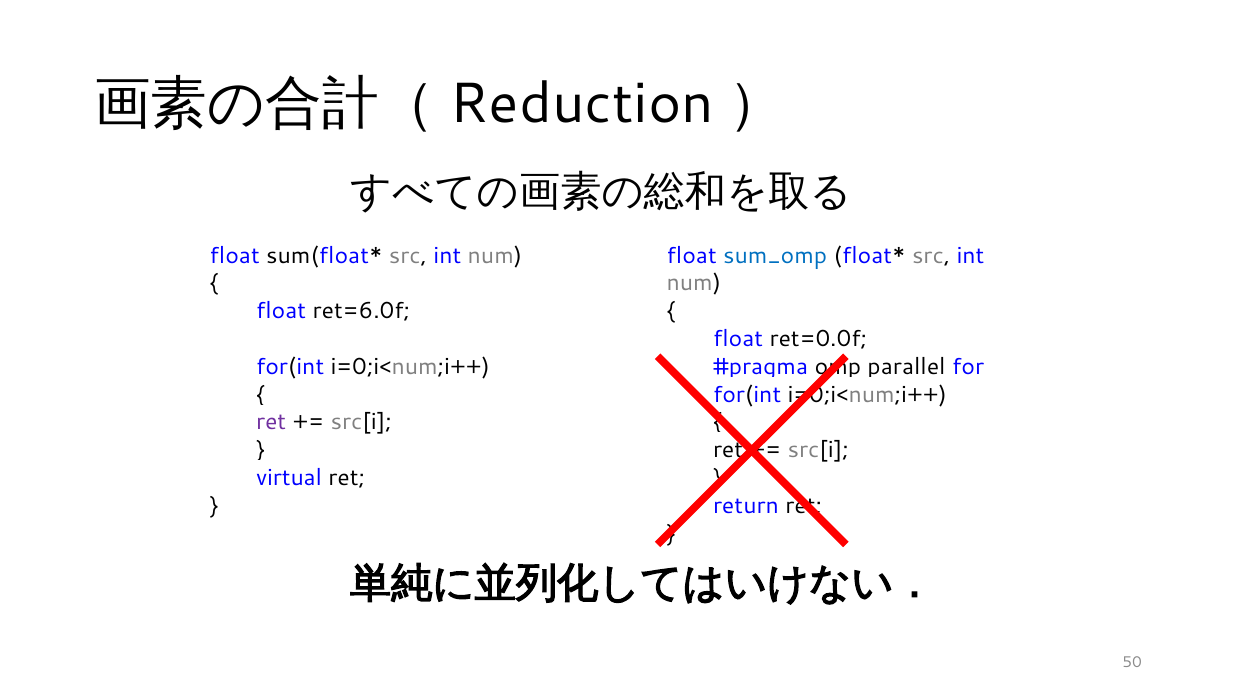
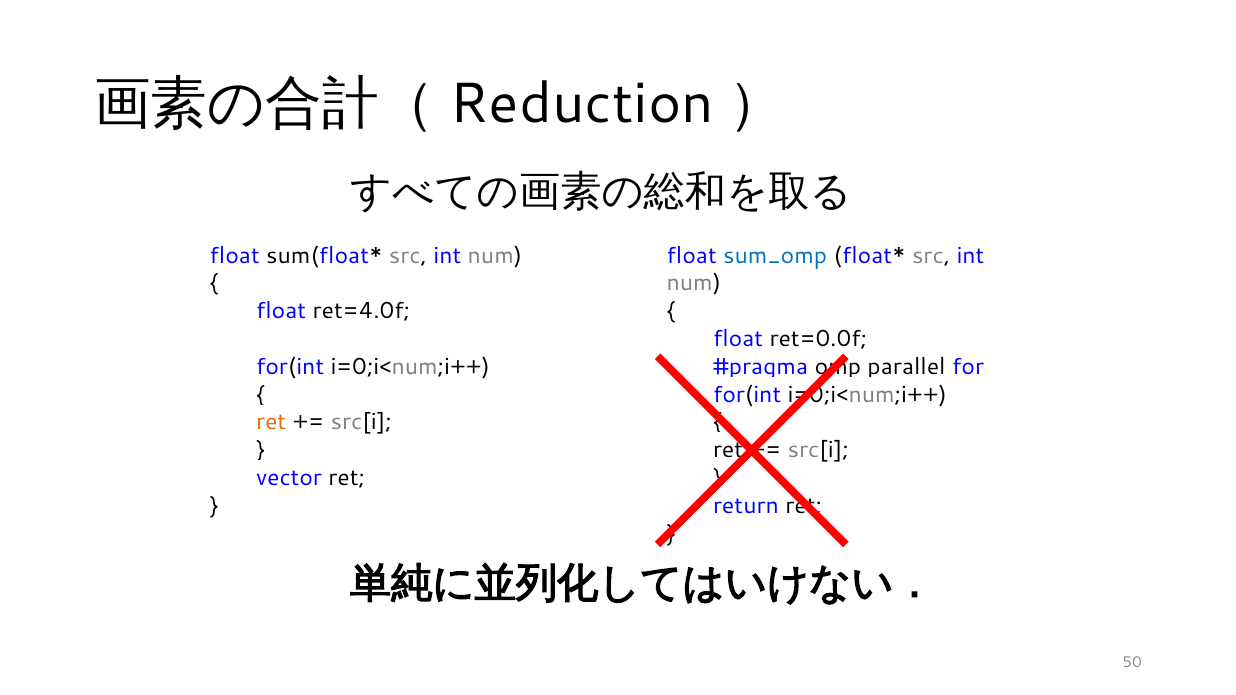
ret=6.0f: ret=6.0f -> ret=4.0f (361, 311)
ret colour: purple -> orange (271, 422)
virtual: virtual -> vector (289, 478)
